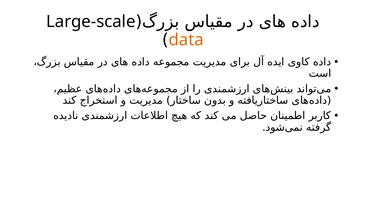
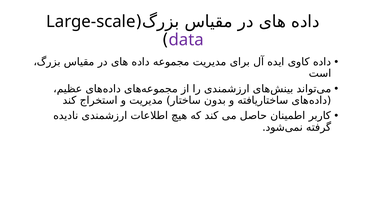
data colour: orange -> purple (186, 40)
